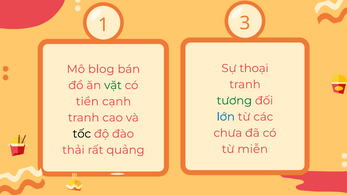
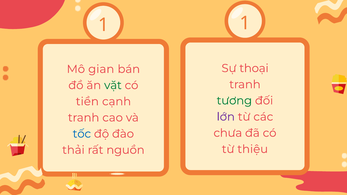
1 3: 3 -> 1 (245, 23)
blog: blog -> gian (101, 69)
lớn colour: blue -> purple (226, 117)
tốc colour: black -> blue (82, 134)
miễn: miễn -> thiệu (253, 149)
quảng: quảng -> nguồn (125, 150)
